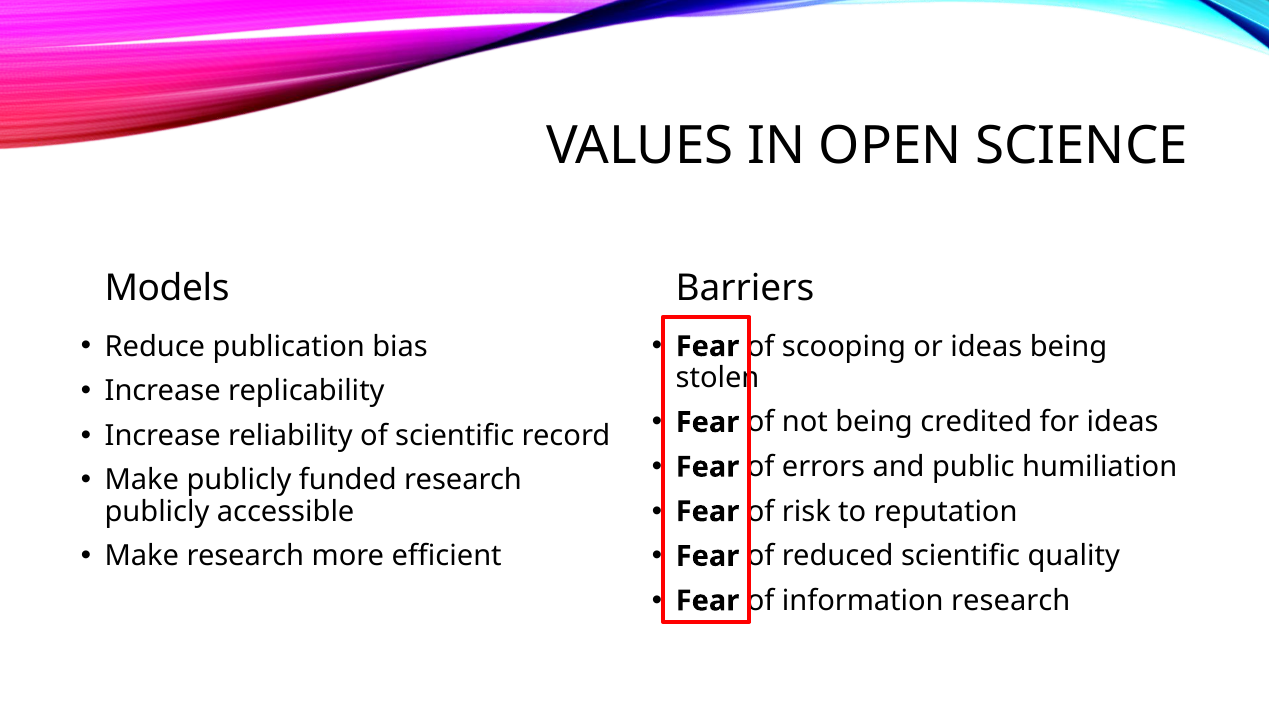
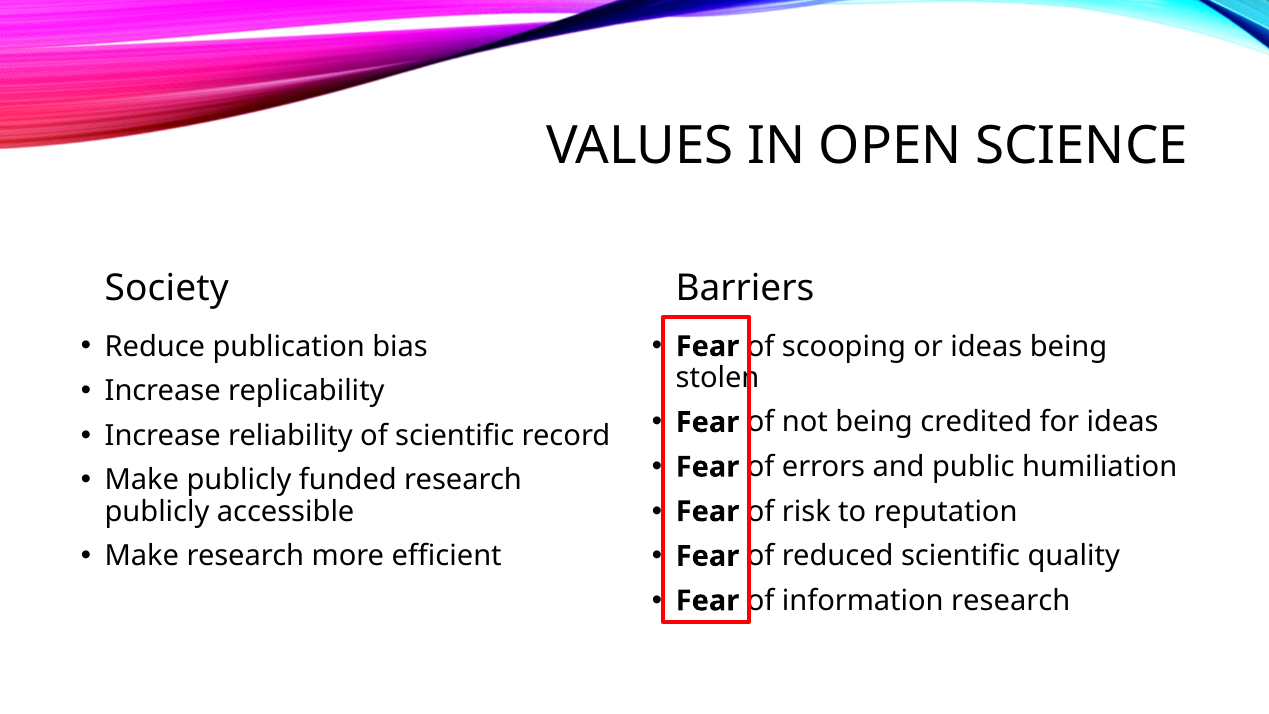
Models: Models -> Society (167, 288)
